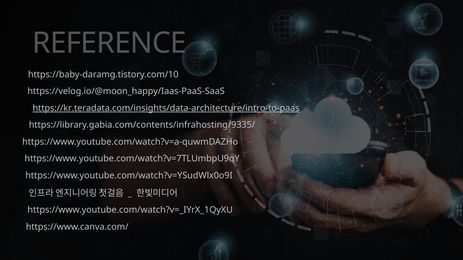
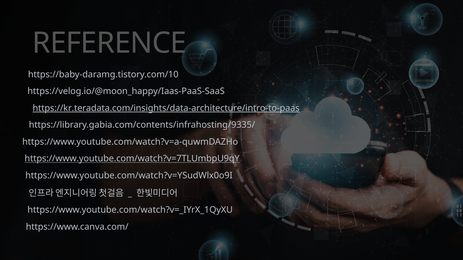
https://www.youtube.com/watch?v=7TLUmbpU9qY underline: none -> present (132, 159)
